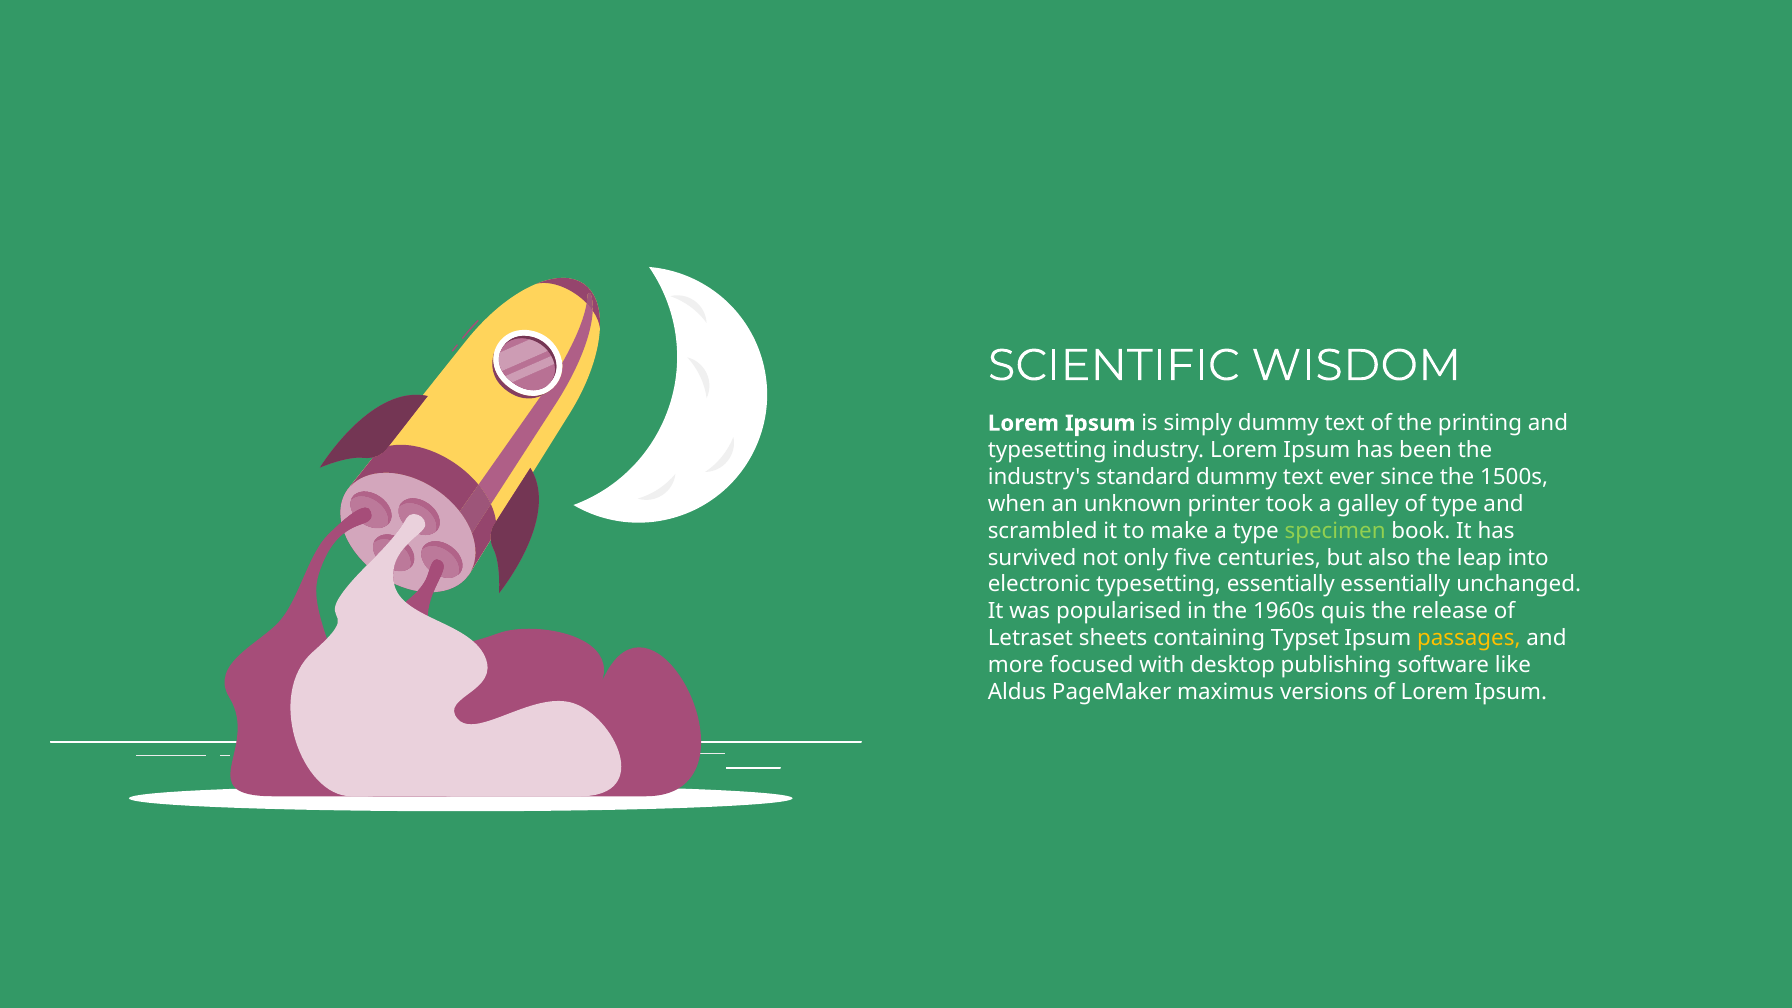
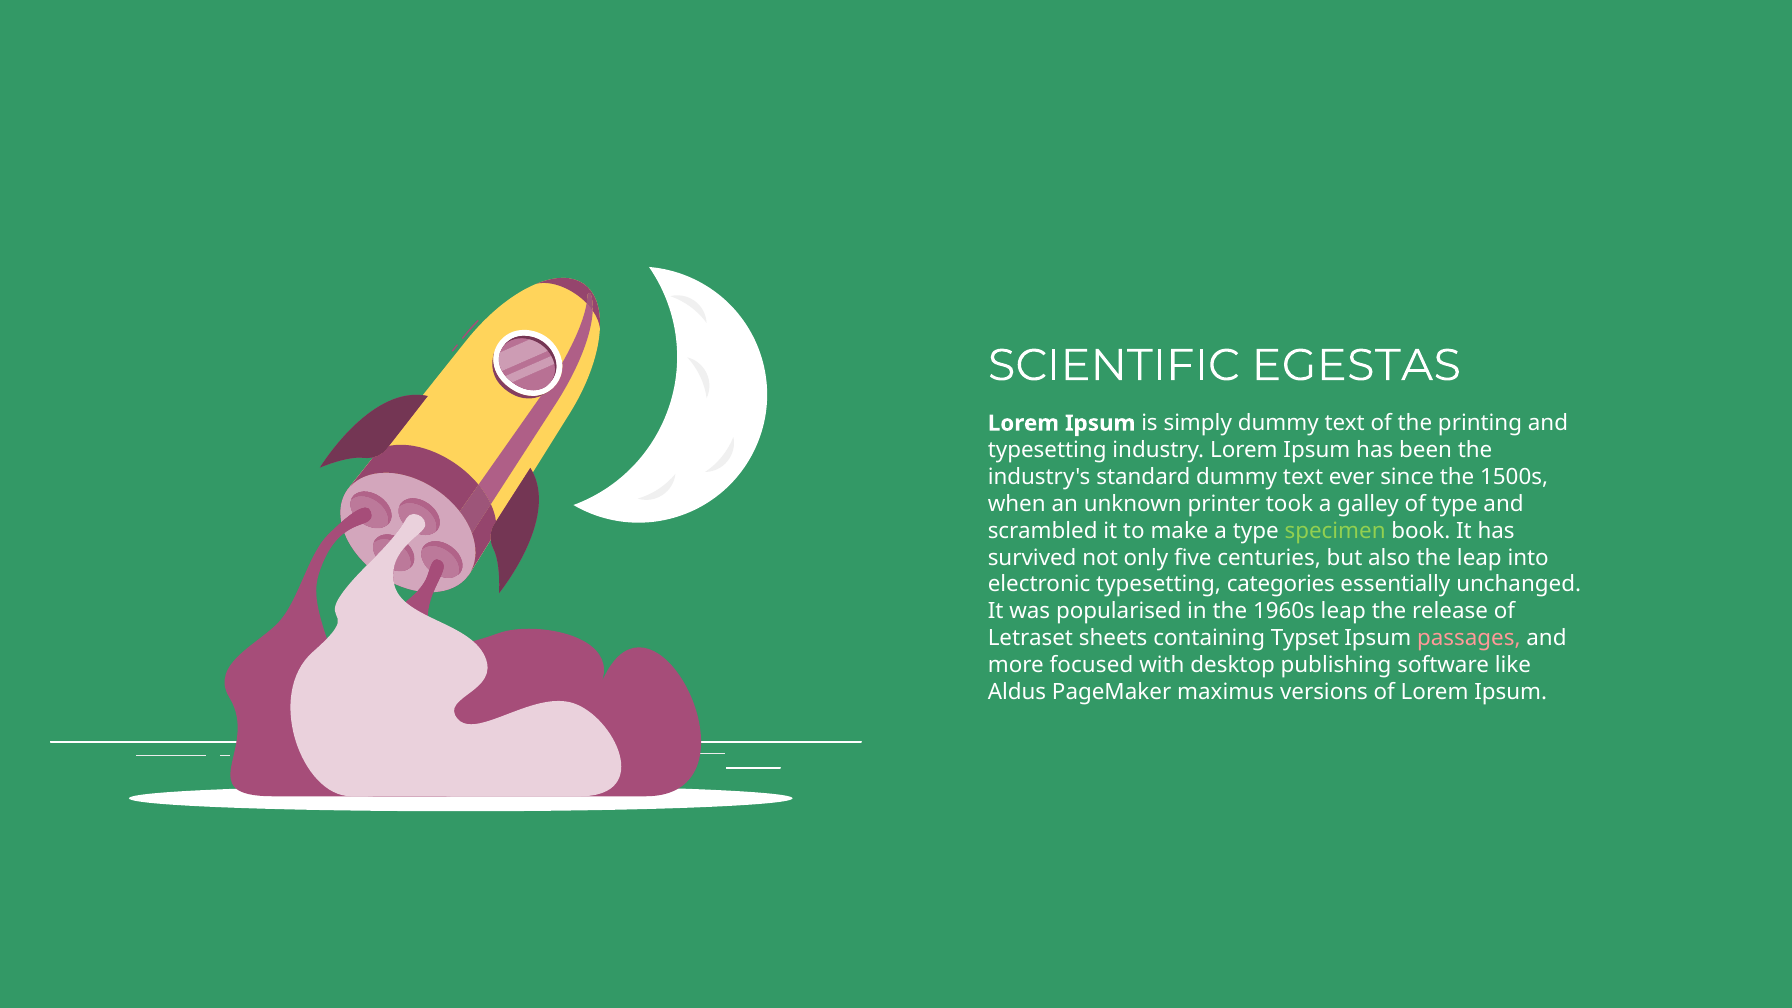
WISDOM: WISDOM -> EGESTAS (1356, 365)
typesetting essentially: essentially -> categories (1281, 585)
1960s quis: quis -> leap (1343, 611)
passages colour: yellow -> pink (1469, 638)
